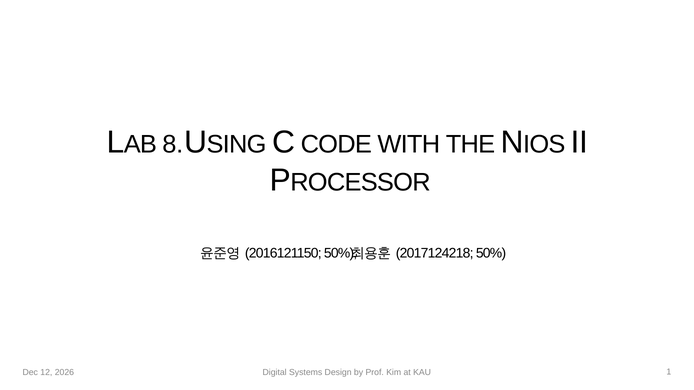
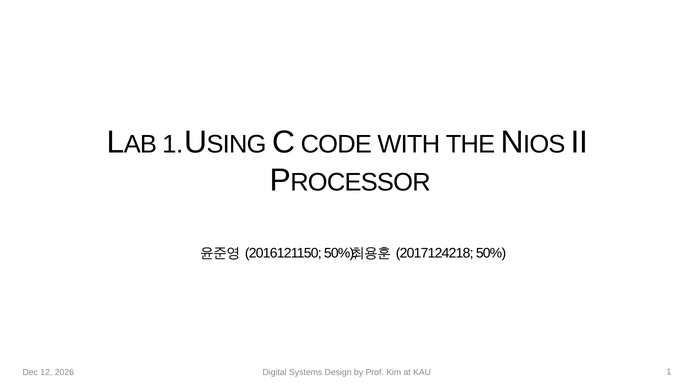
8: 8 -> 1 (173, 144)
